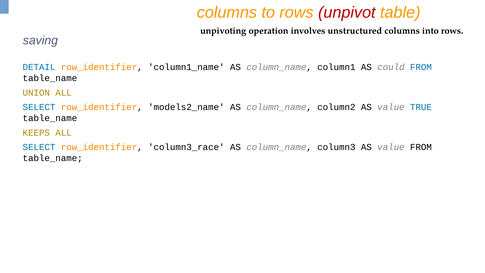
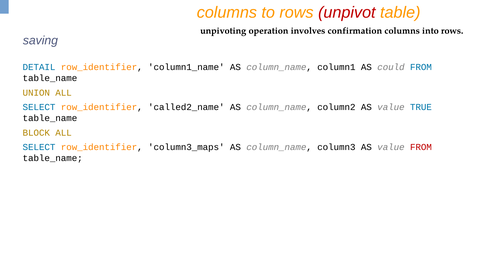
unstructured: unstructured -> confirmation (355, 31)
models2_name: models2_name -> called2_name (186, 107)
KEEPS: KEEPS -> BLOCK (36, 133)
column3_race: column3_race -> column3_maps (186, 147)
FROM colour: black -> red (421, 147)
